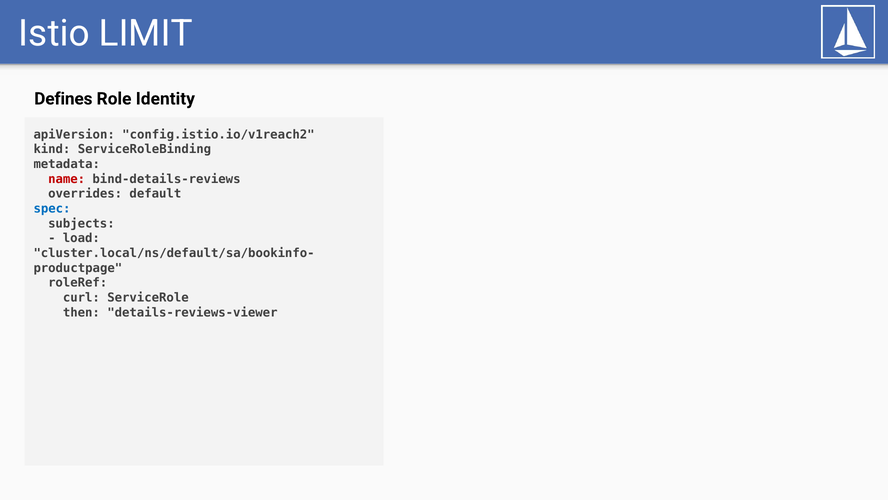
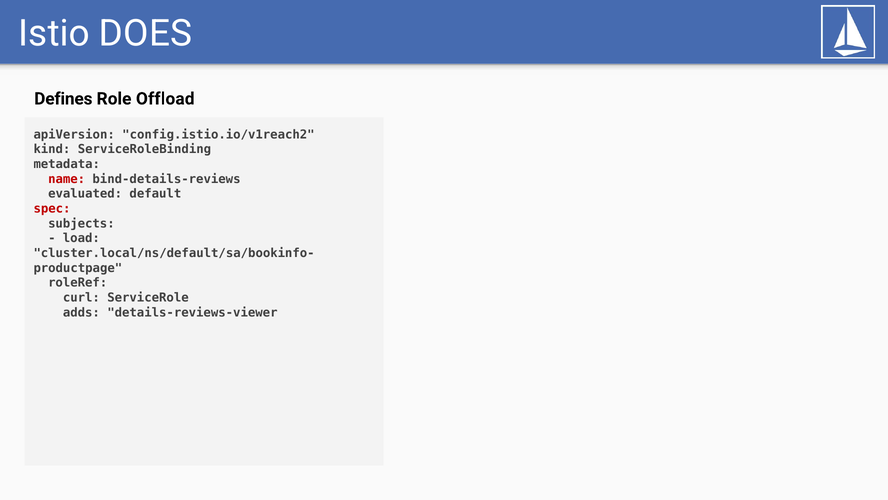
LIMIT: LIMIT -> DOES (146, 33)
Identity: Identity -> Offload (165, 99)
overrides: overrides -> evaluated (85, 194)
spec colour: blue -> red (52, 208)
then: then -> adds (81, 312)
